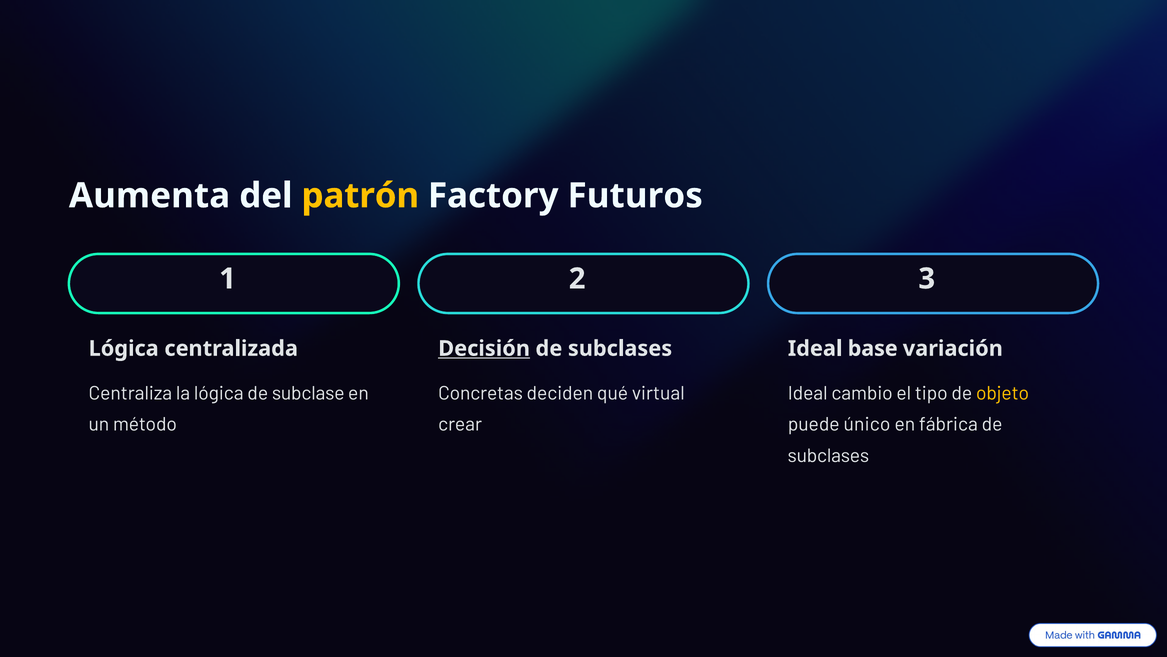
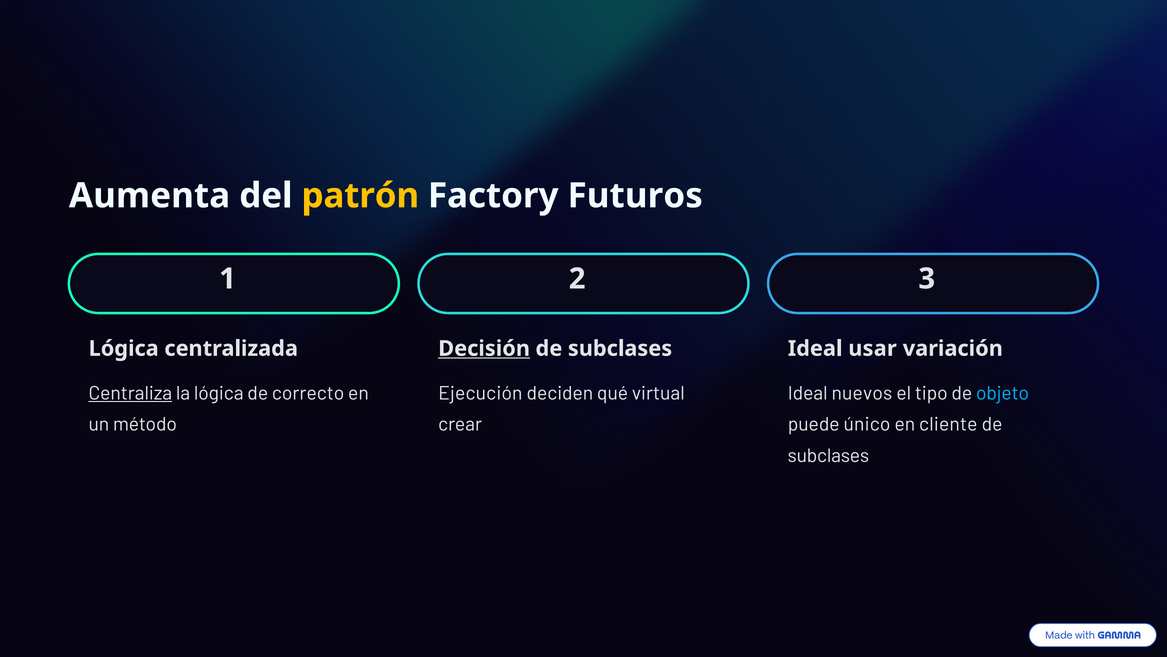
base: base -> usar (872, 348)
Centraliza underline: none -> present (130, 393)
subclase: subclase -> correcto (308, 393)
Concretas: Concretas -> Ejecución (480, 393)
cambio: cambio -> nuevos (862, 393)
objeto colour: yellow -> light blue (1003, 393)
fábrica: fábrica -> cliente (948, 424)
